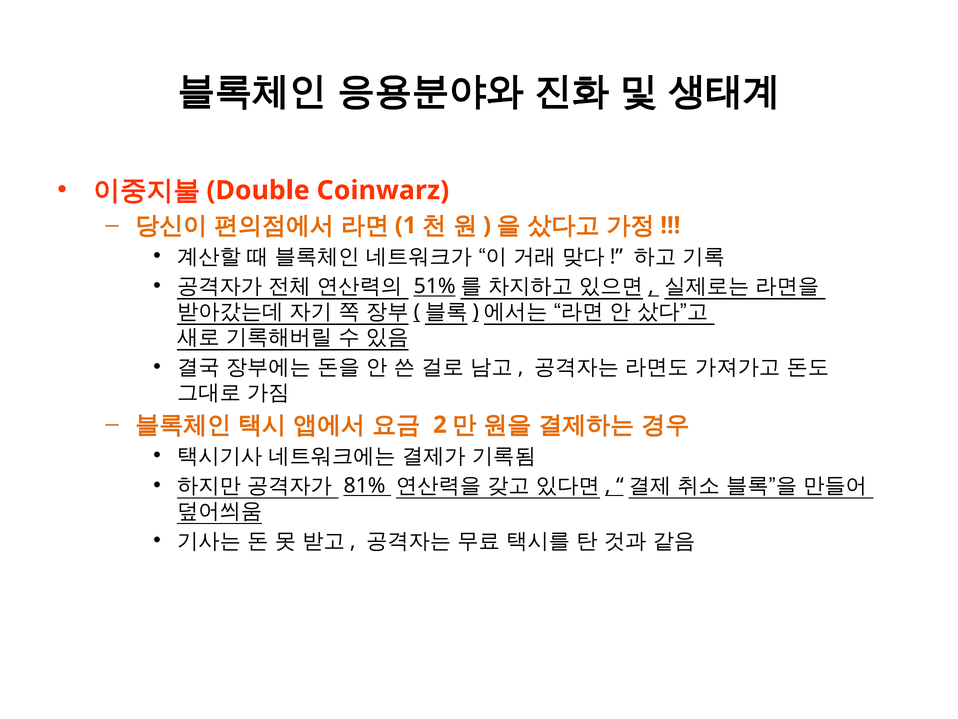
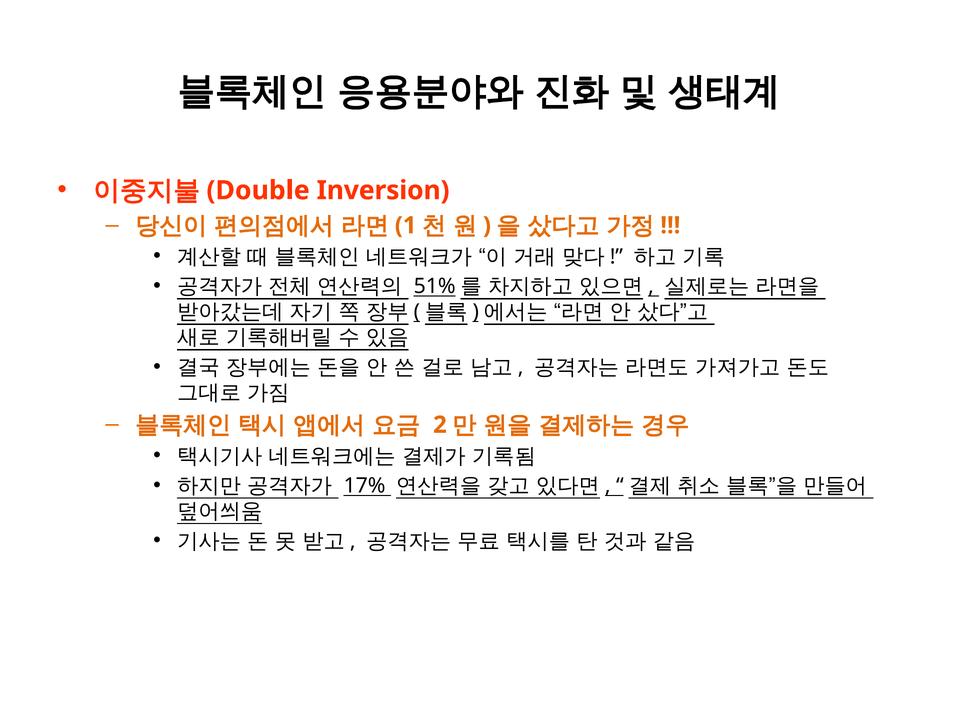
Coinwarz: Coinwarz -> Inversion (383, 190)
81%: 81% -> 17% (365, 485)
